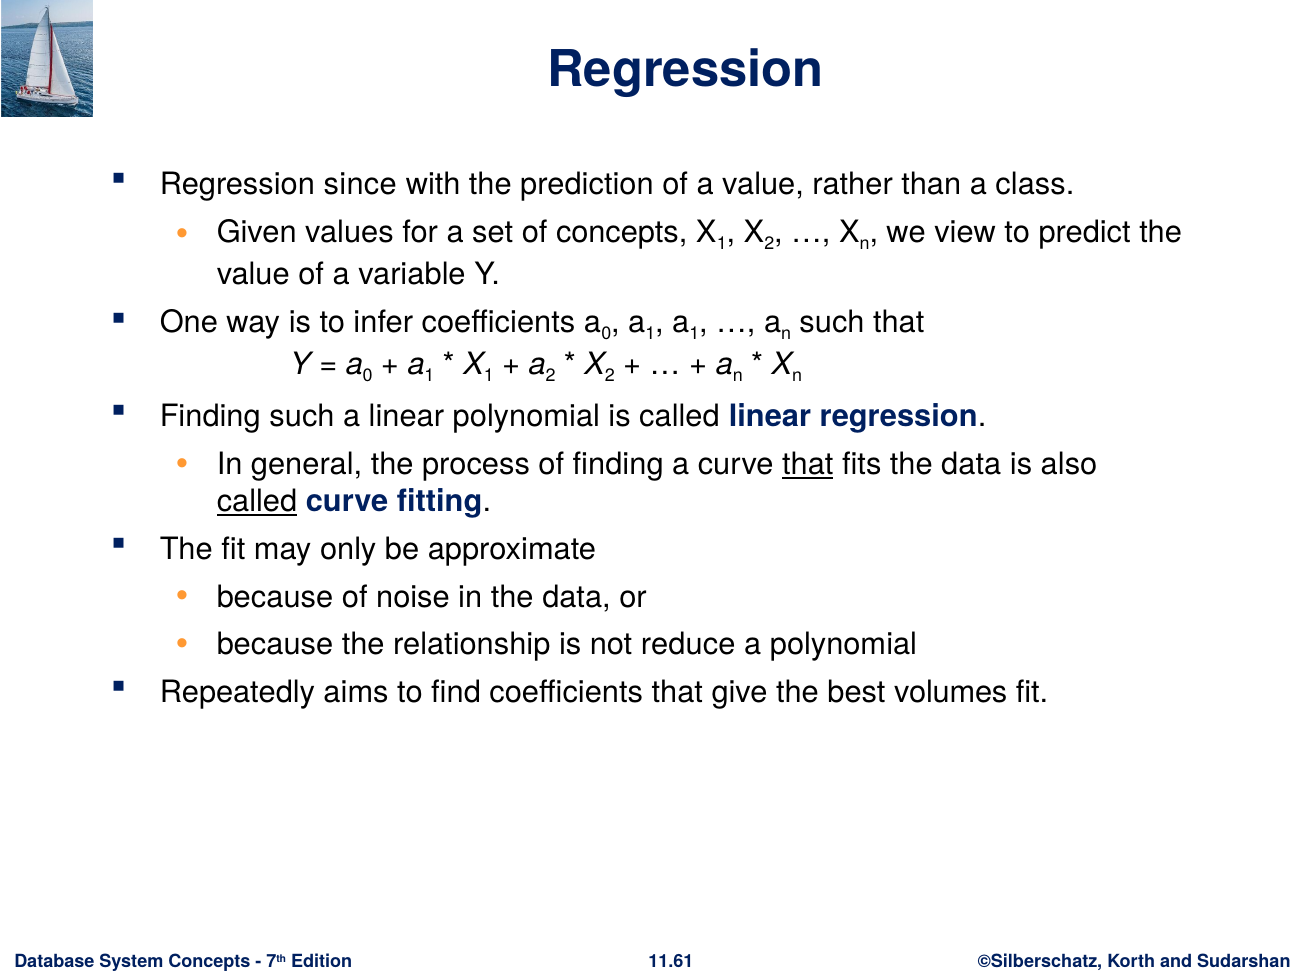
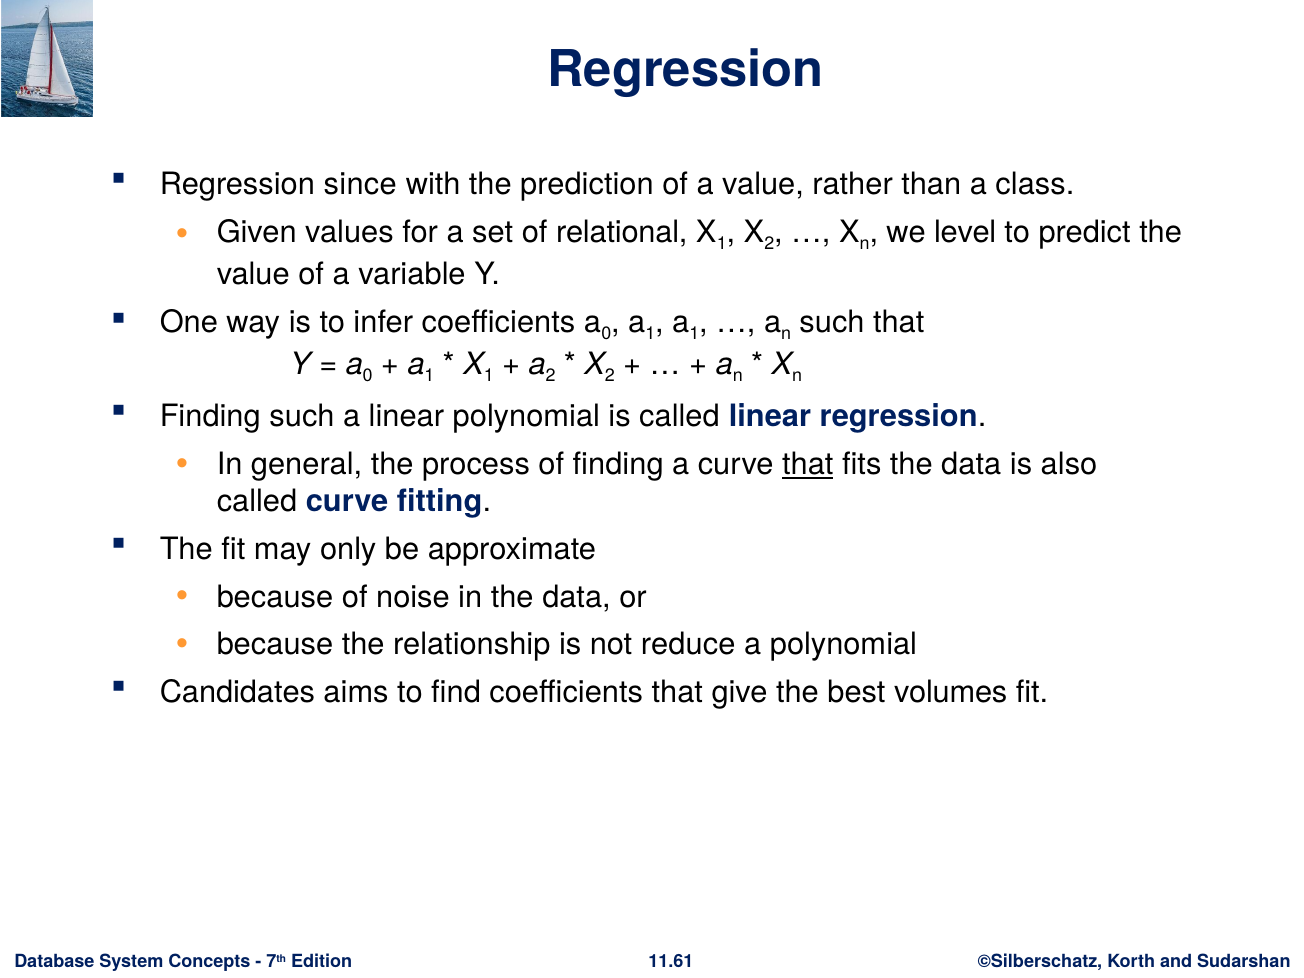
of concepts: concepts -> relational (622, 232)
view: view -> level (965, 232)
called underline: present -> none (257, 501)
Repeatedly: Repeatedly -> Candidates (237, 692)
